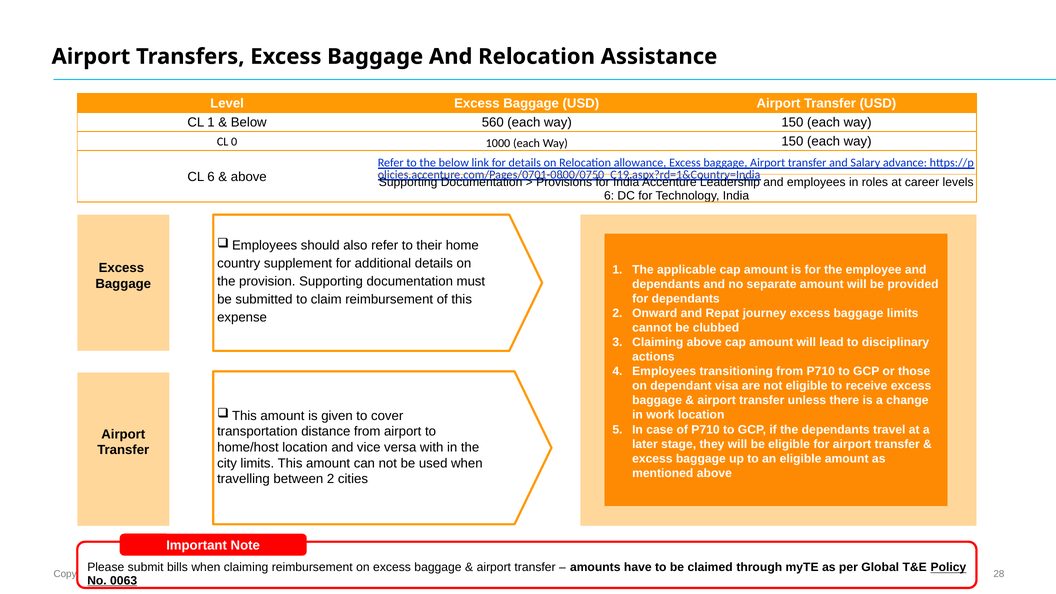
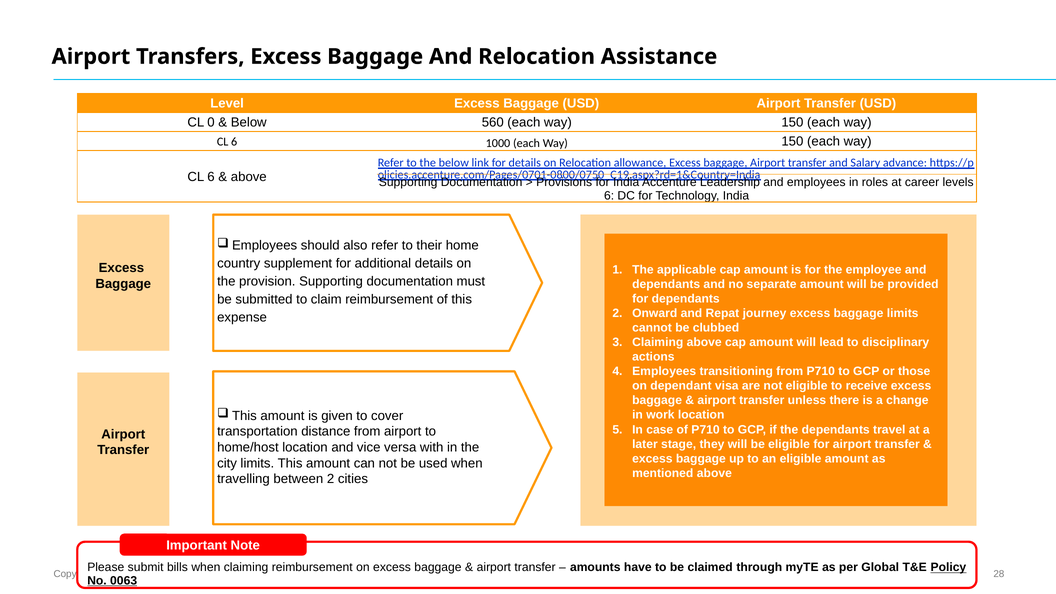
CL 1: 1 -> 0 (211, 123)
0: 0 -> 6 (234, 142)
